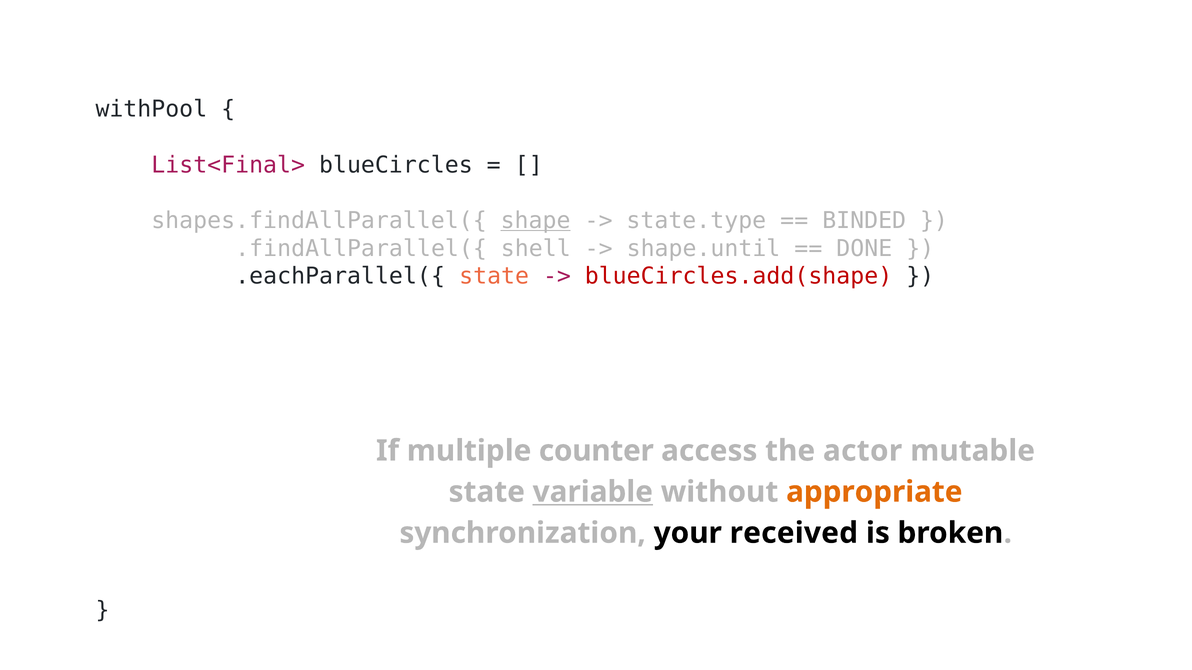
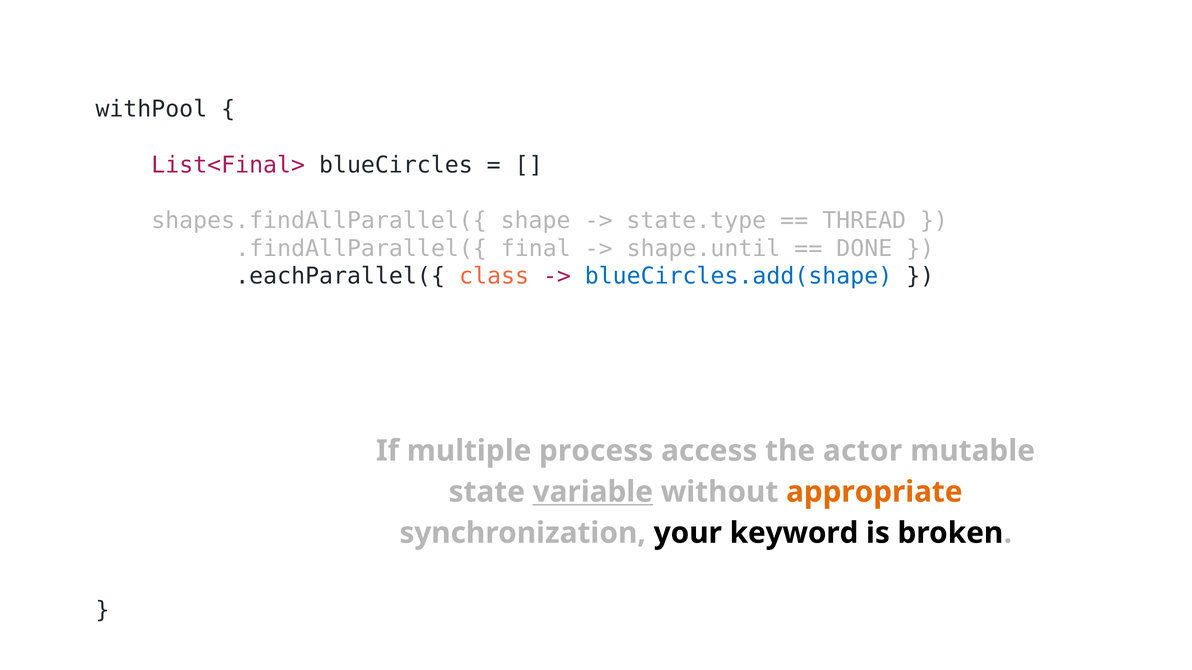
shape underline: present -> none (536, 221)
BINDED: BINDED -> THREAD (864, 221)
shell: shell -> final (536, 249)
.eachParallel({ state: state -> class (494, 276)
blueCircles.add(shape colour: red -> blue (738, 276)
counter: counter -> process (596, 451)
received: received -> keyword (794, 533)
